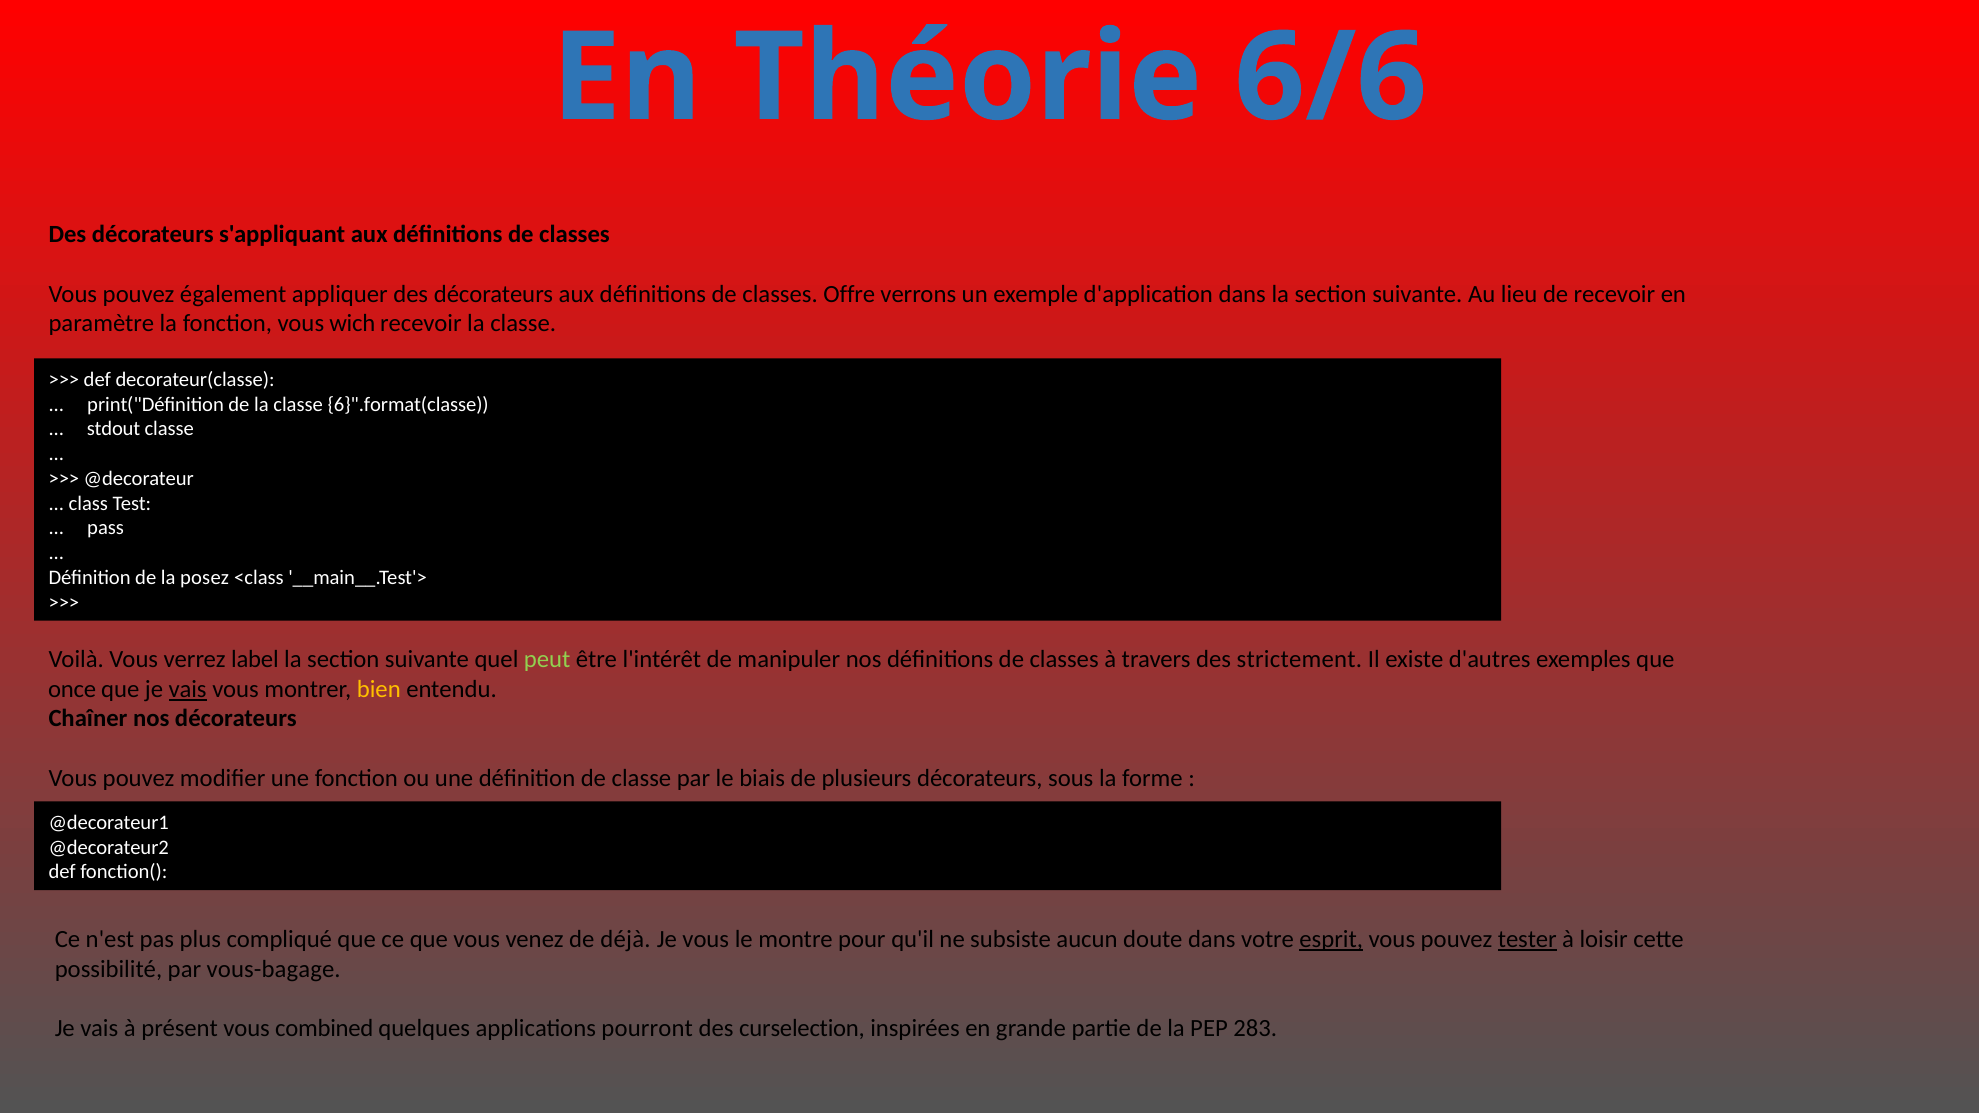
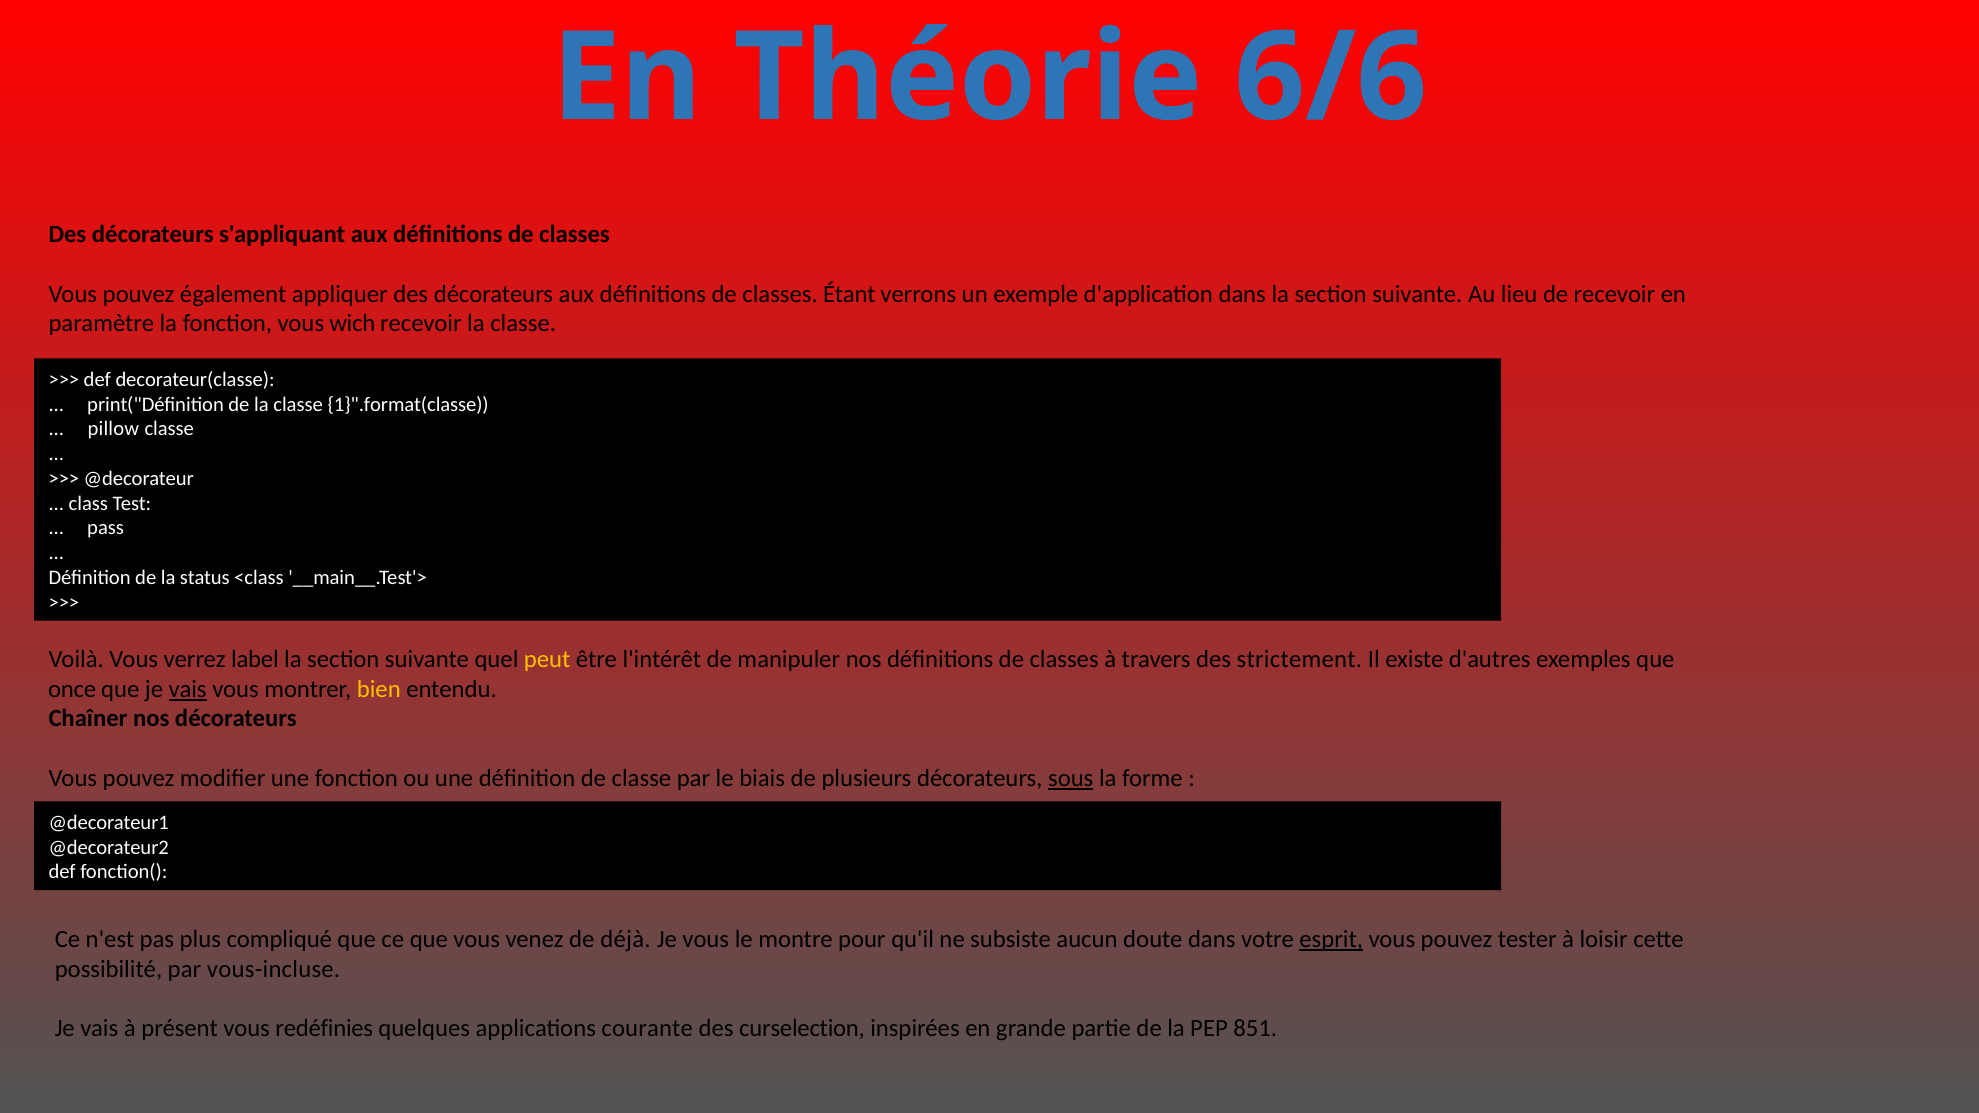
Offre: Offre -> Étant (849, 294)
6}".format(classe: 6}".format(classe -> 1}".format(classe (408, 404)
stdout: stdout -> pillow (113, 429)
posez: posez -> status (205, 578)
peut colour: light green -> yellow (547, 660)
sous underline: none -> present (1071, 778)
tester underline: present -> none (1527, 940)
vous-bagage: vous-bagage -> vous-incluse (274, 969)
combined: combined -> redéfinies (324, 1029)
pourront: pourront -> courante (647, 1029)
283: 283 -> 851 (1255, 1029)
